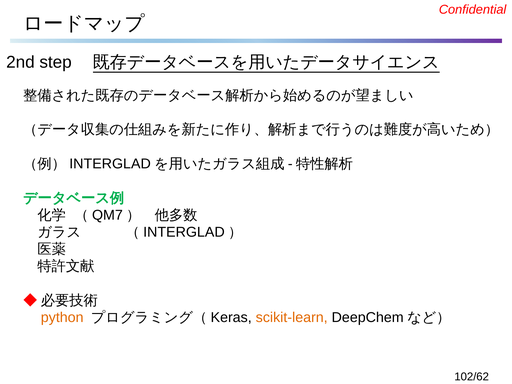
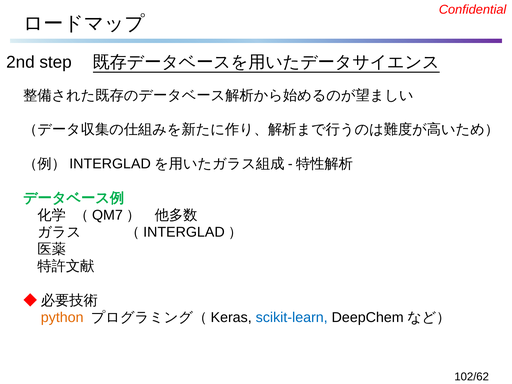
scikit-learn colour: orange -> blue (292, 317)
